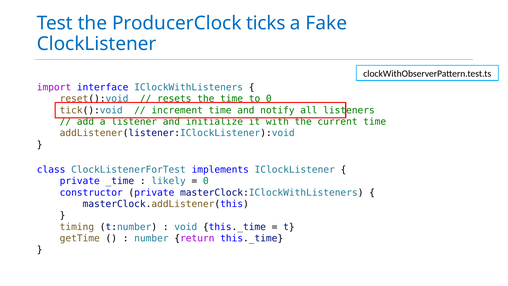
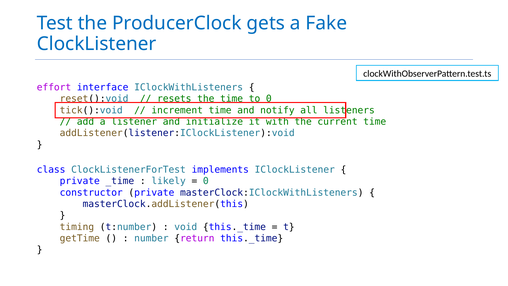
ticks: ticks -> gets (266, 23)
import: import -> effort (54, 87)
